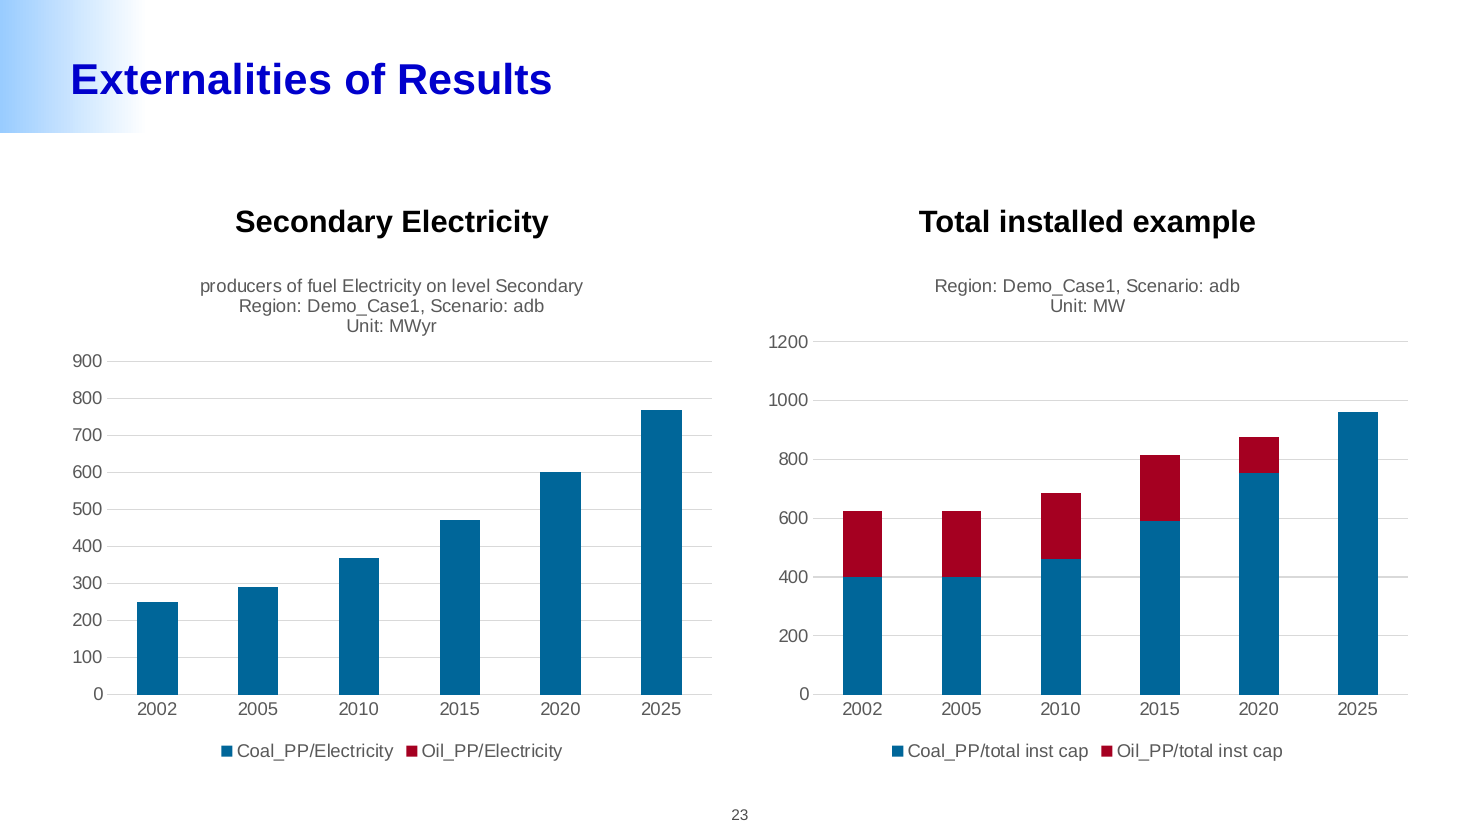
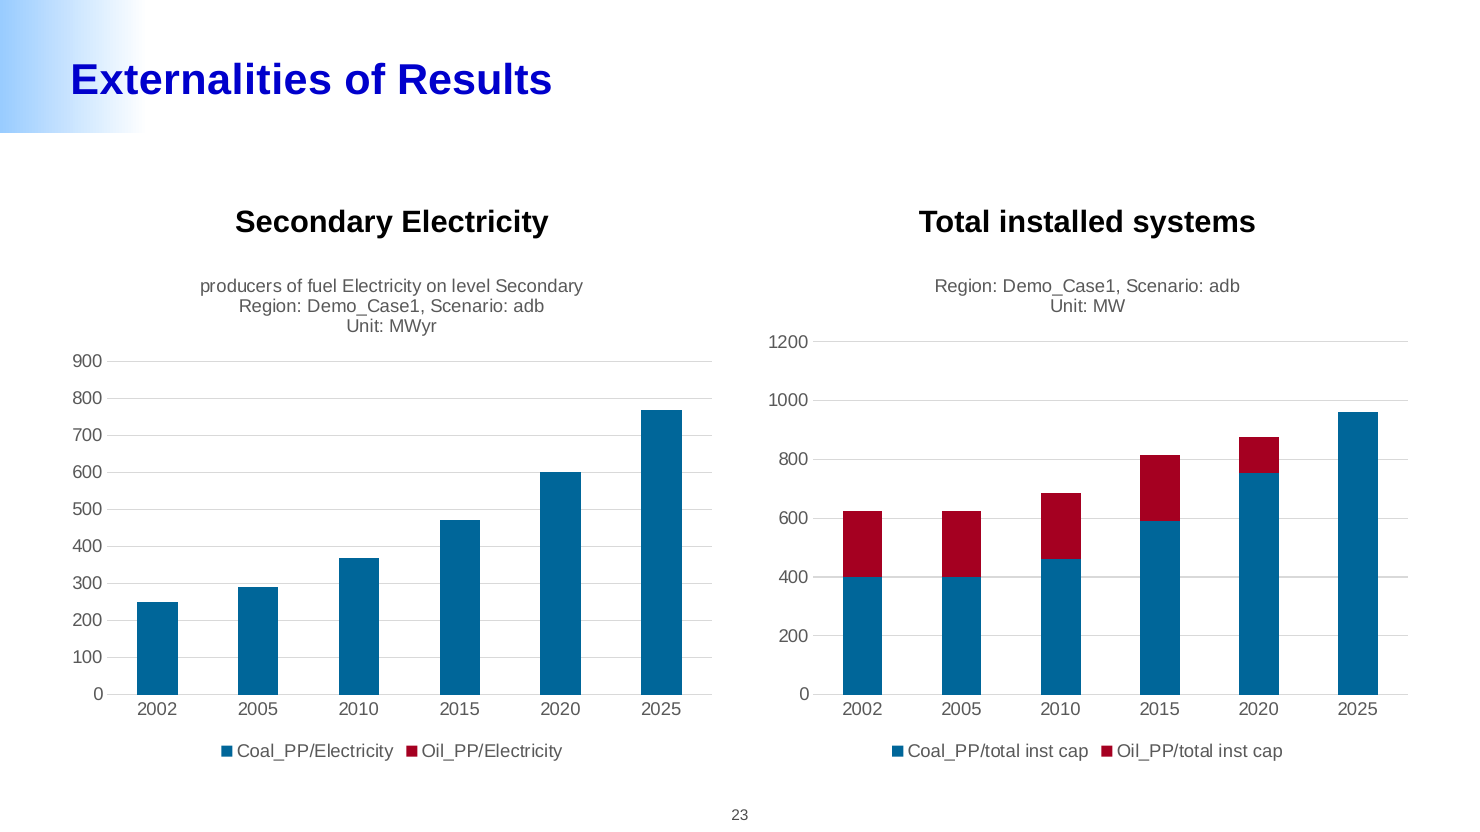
example: example -> systems (1194, 222)
